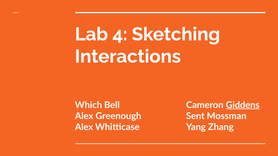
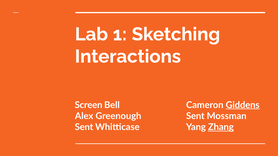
4: 4 -> 1 (120, 34)
Which: Which -> Screen (89, 105)
Alex: Alex -> Sent (84, 127)
Zhang underline: none -> present (221, 127)
